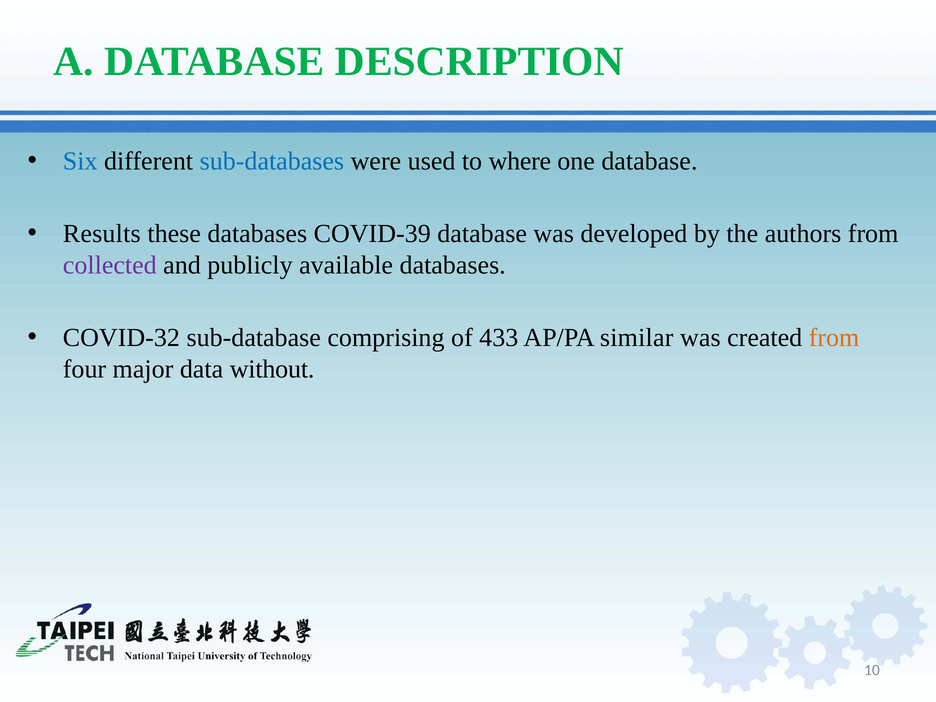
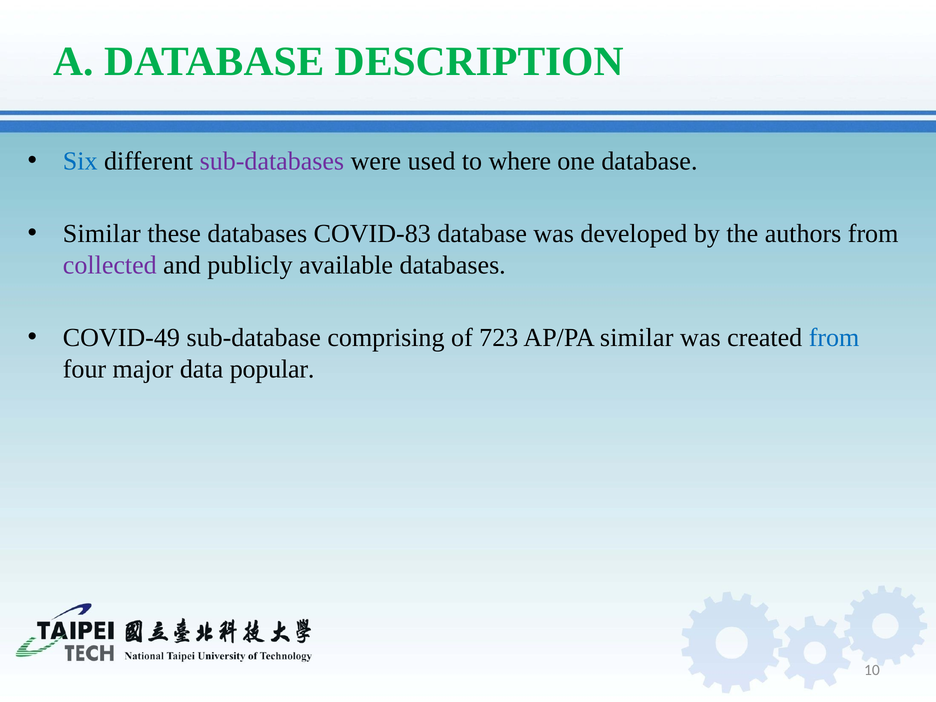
sub-databases colour: blue -> purple (272, 161)
Results: Results -> Similar (102, 234)
COVID-39: COVID-39 -> COVID-83 (372, 234)
COVID-32: COVID-32 -> COVID-49 (121, 338)
433: 433 -> 723 (499, 338)
from colour: orange -> blue (834, 338)
without: without -> popular (272, 369)
